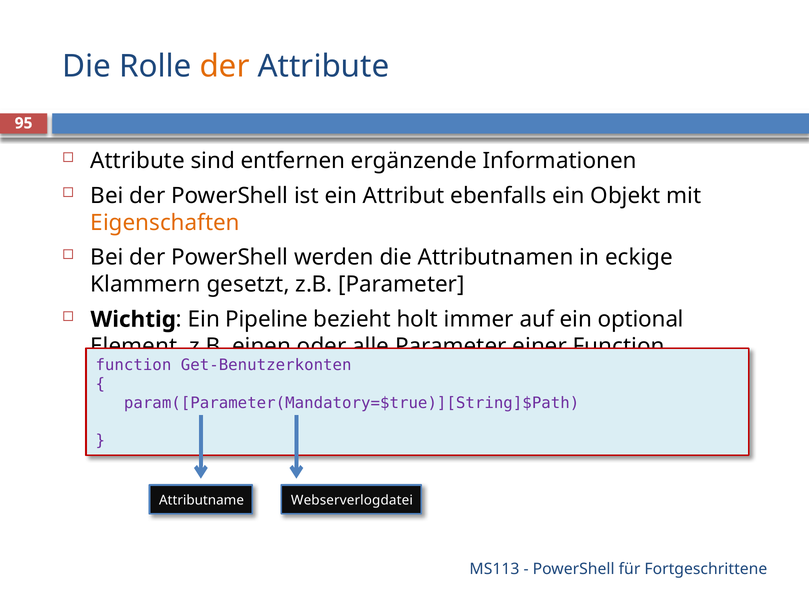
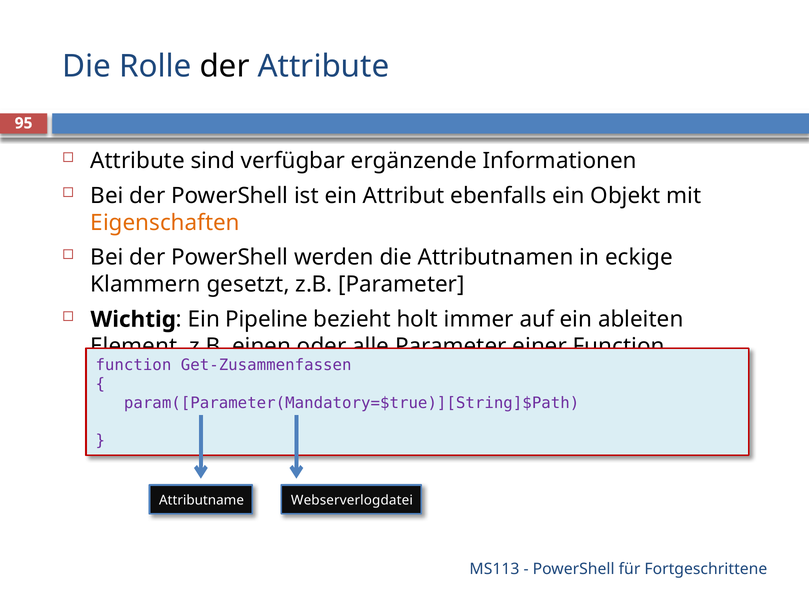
der colour: orange -> black (225, 66)
entfernen: entfernen -> verfügbar (293, 161)
optional: optional -> ableiten (641, 319)
Get-Benutzerkonten: Get-Benutzerkonten -> Get-Zusammenfassen (266, 365)
